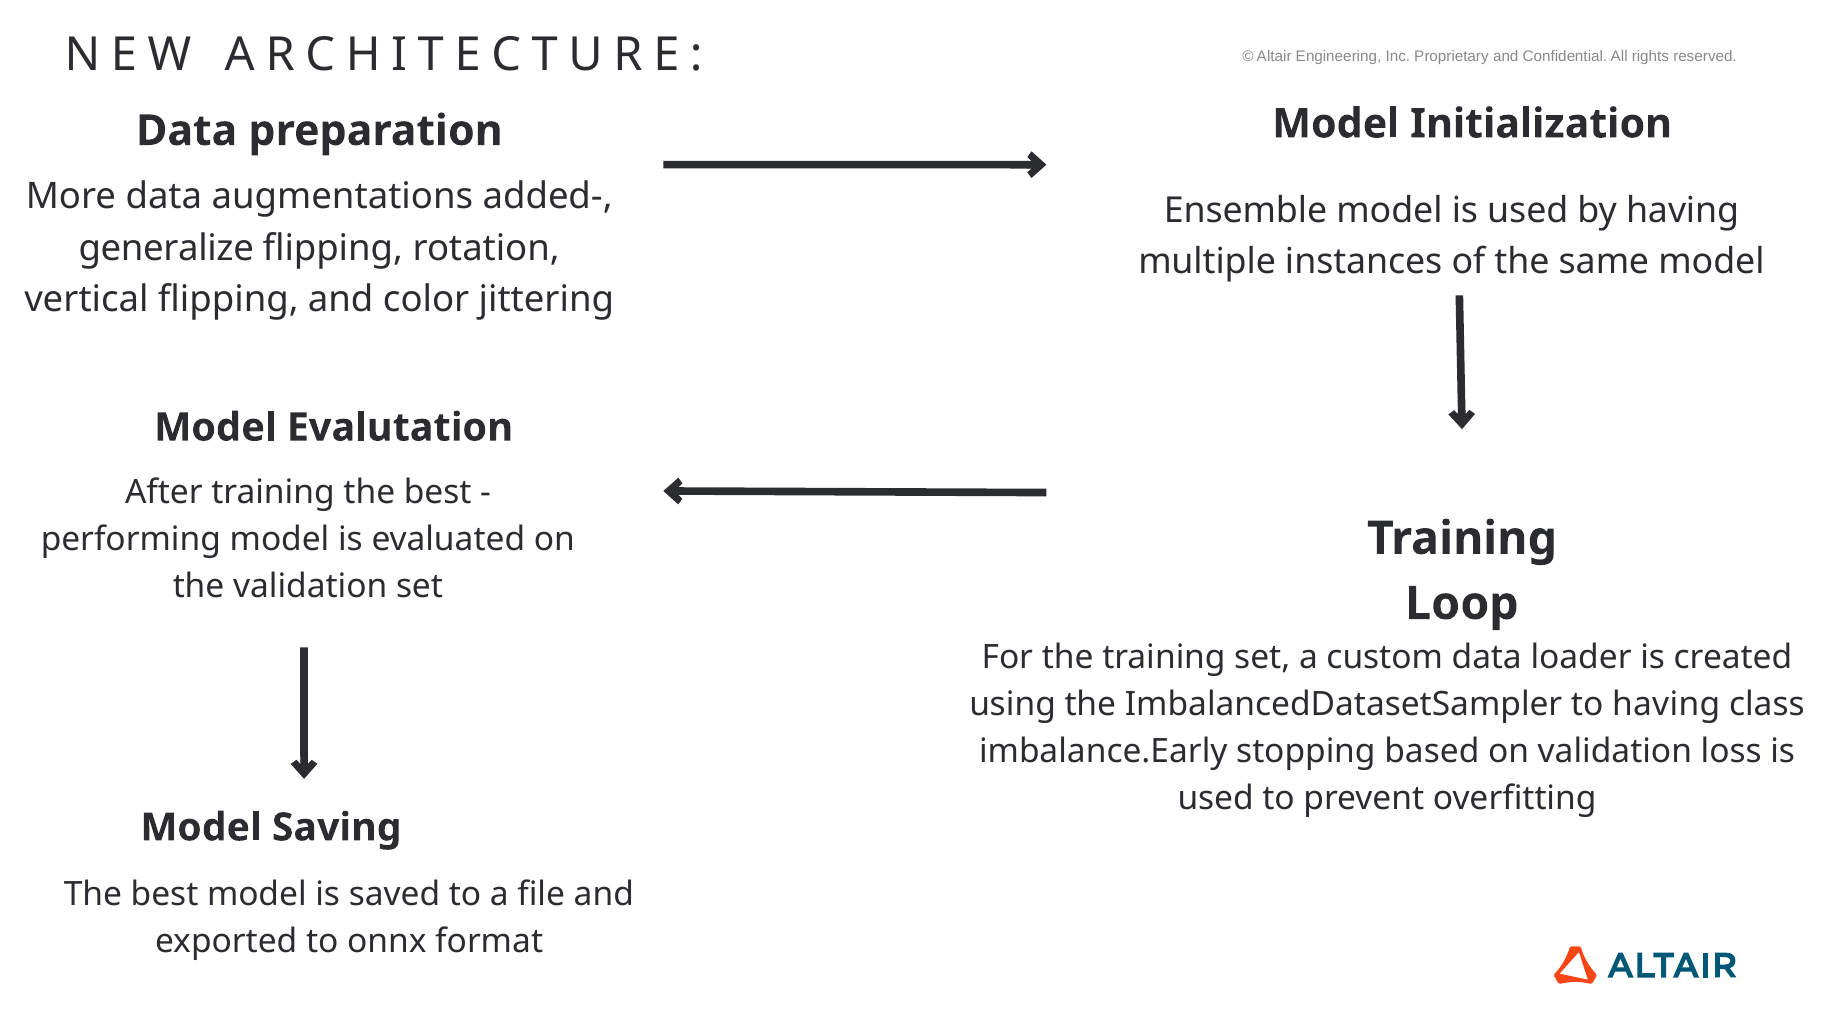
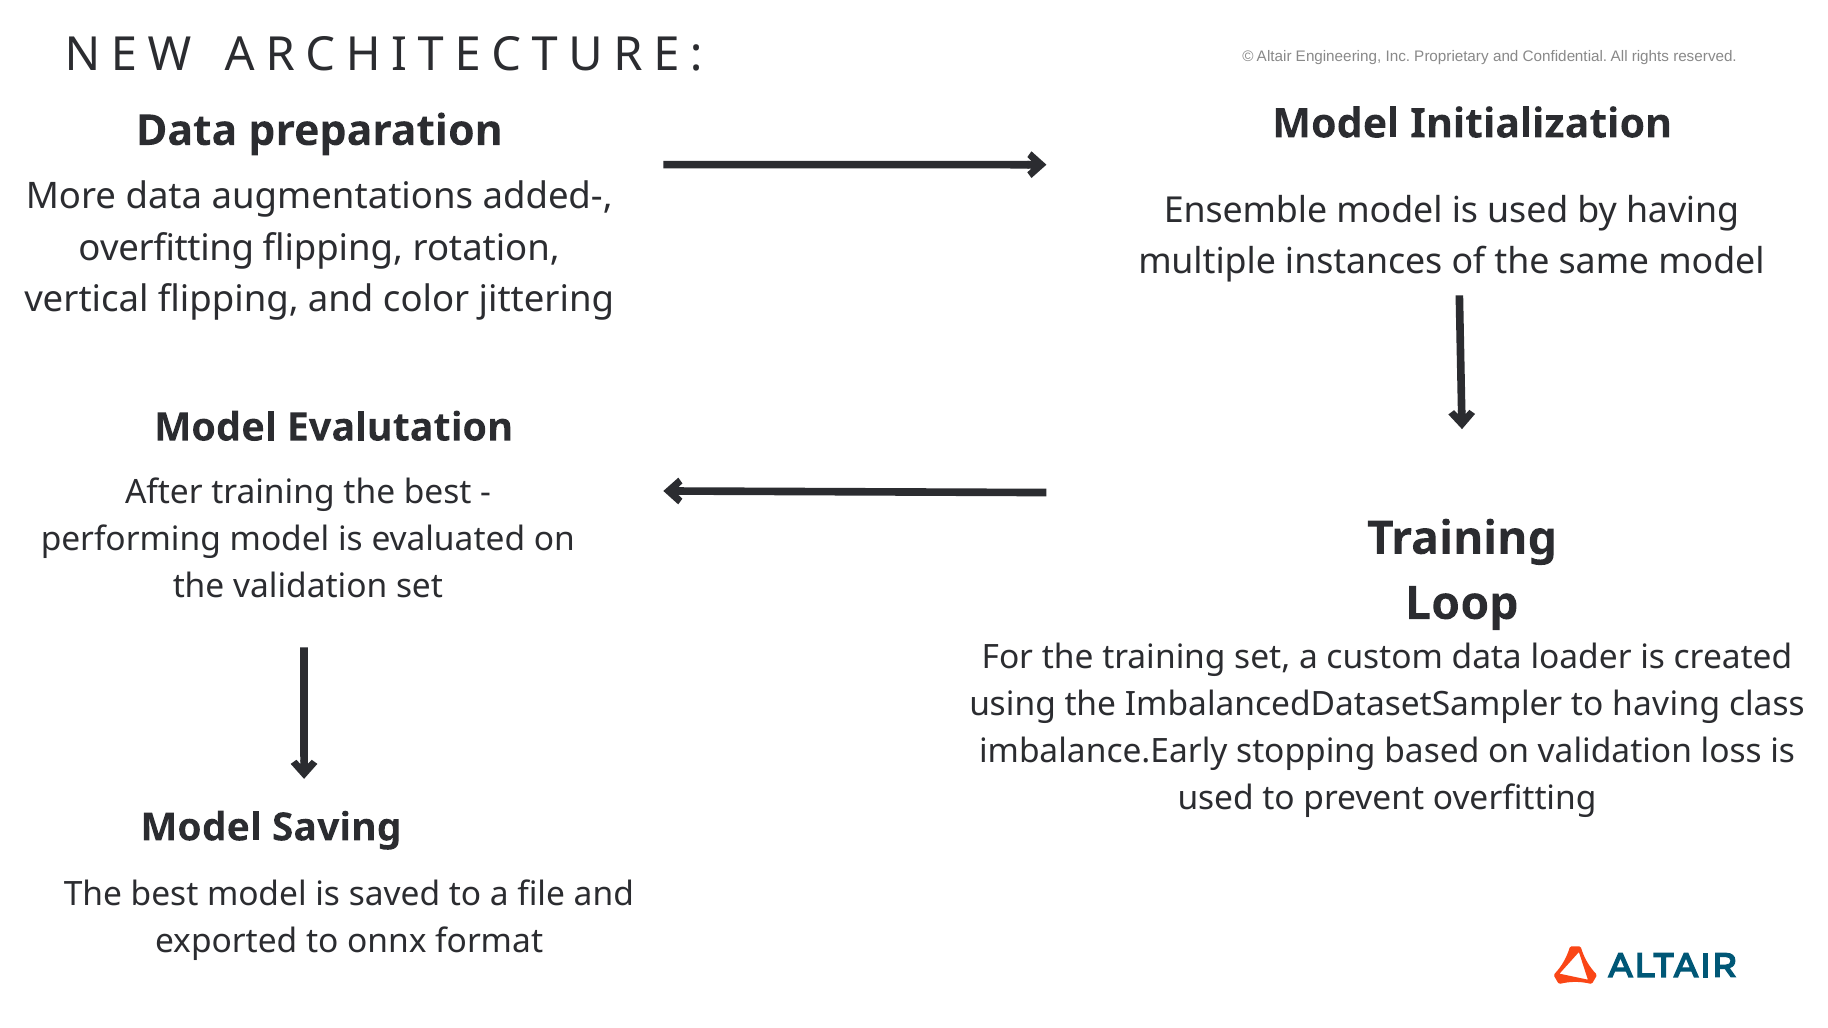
generalize: generalize -> overfitting (166, 248)
